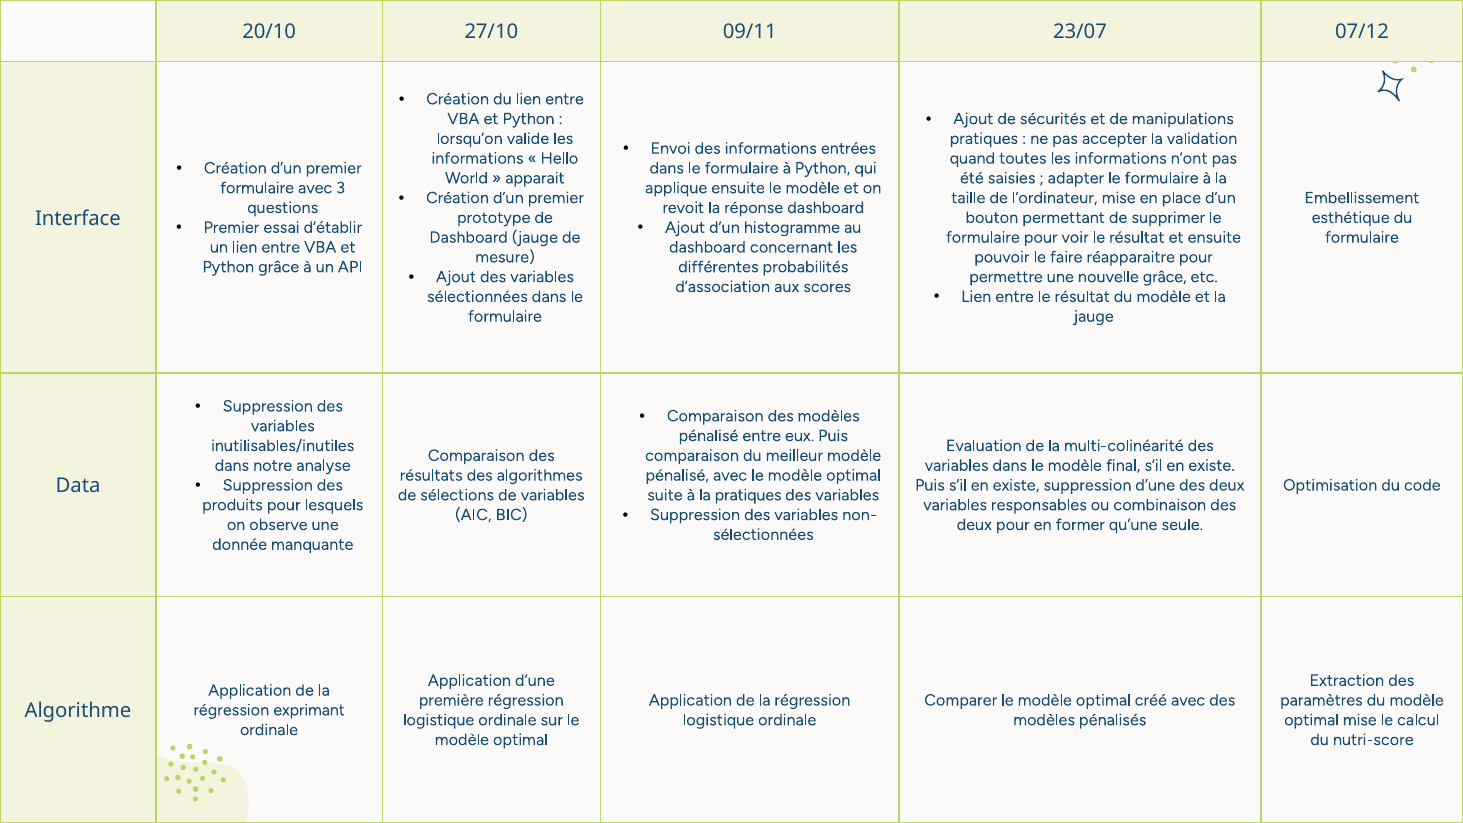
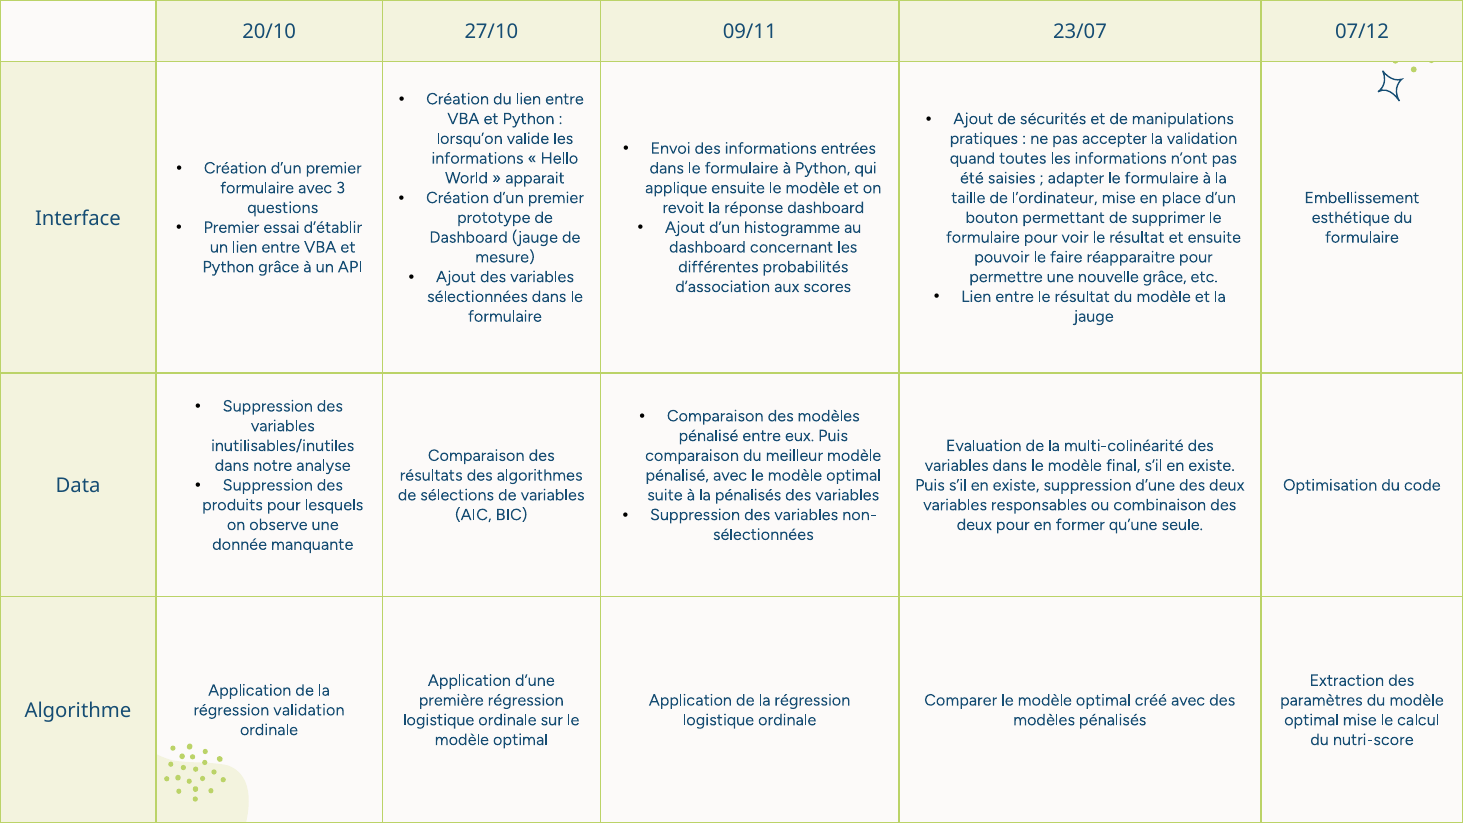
la pratiques: pratiques -> pénalisés (748, 495)
régression exprimant: exprimant -> validation (309, 710)
